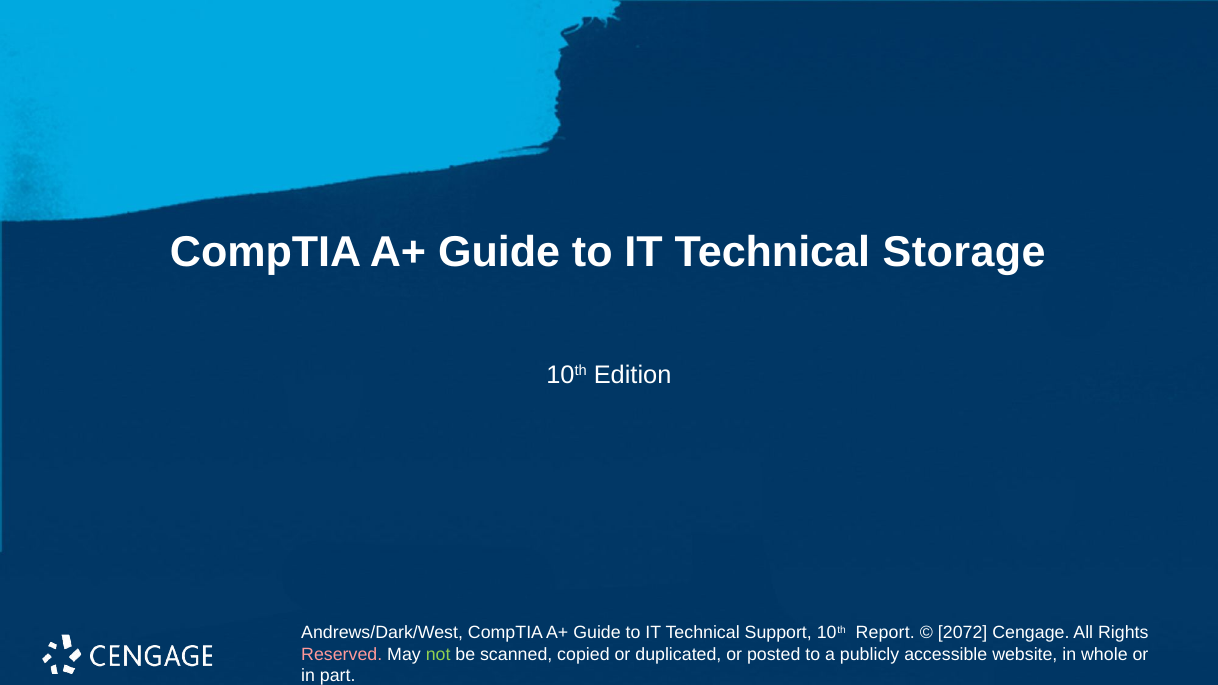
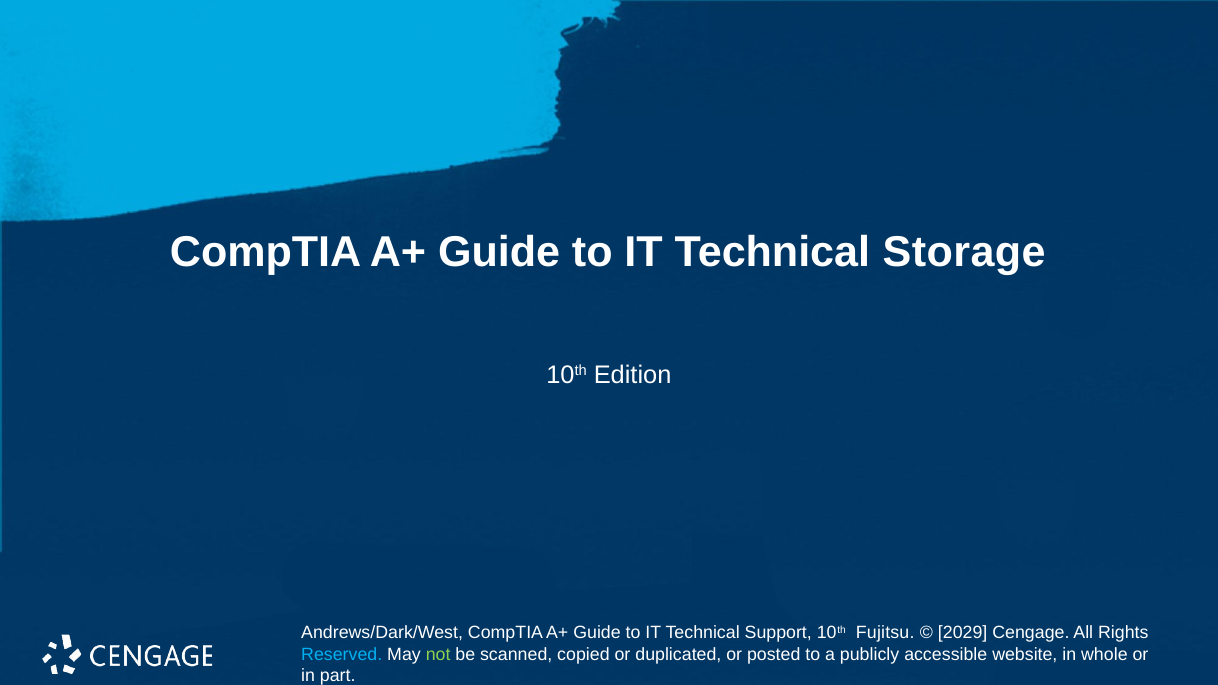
Report: Report -> Fujitsu (885, 633)
2072: 2072 -> 2029 (963, 633)
Reserved colour: pink -> light blue (342, 654)
